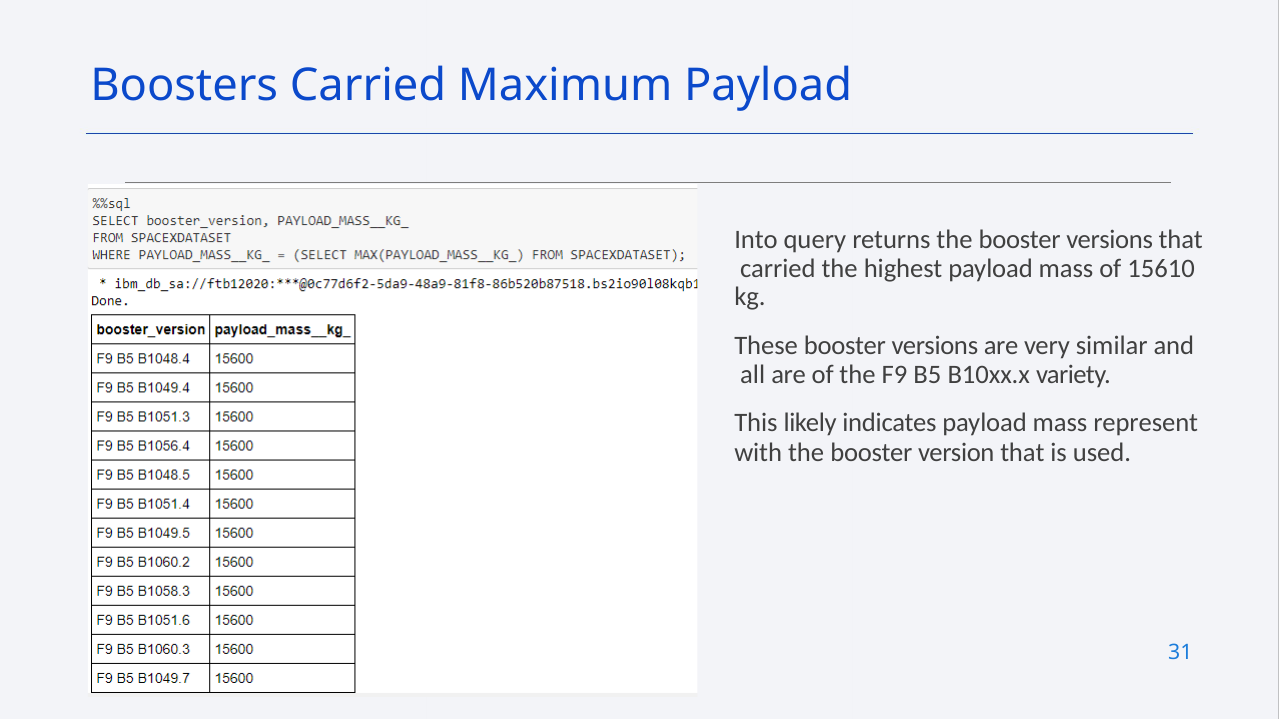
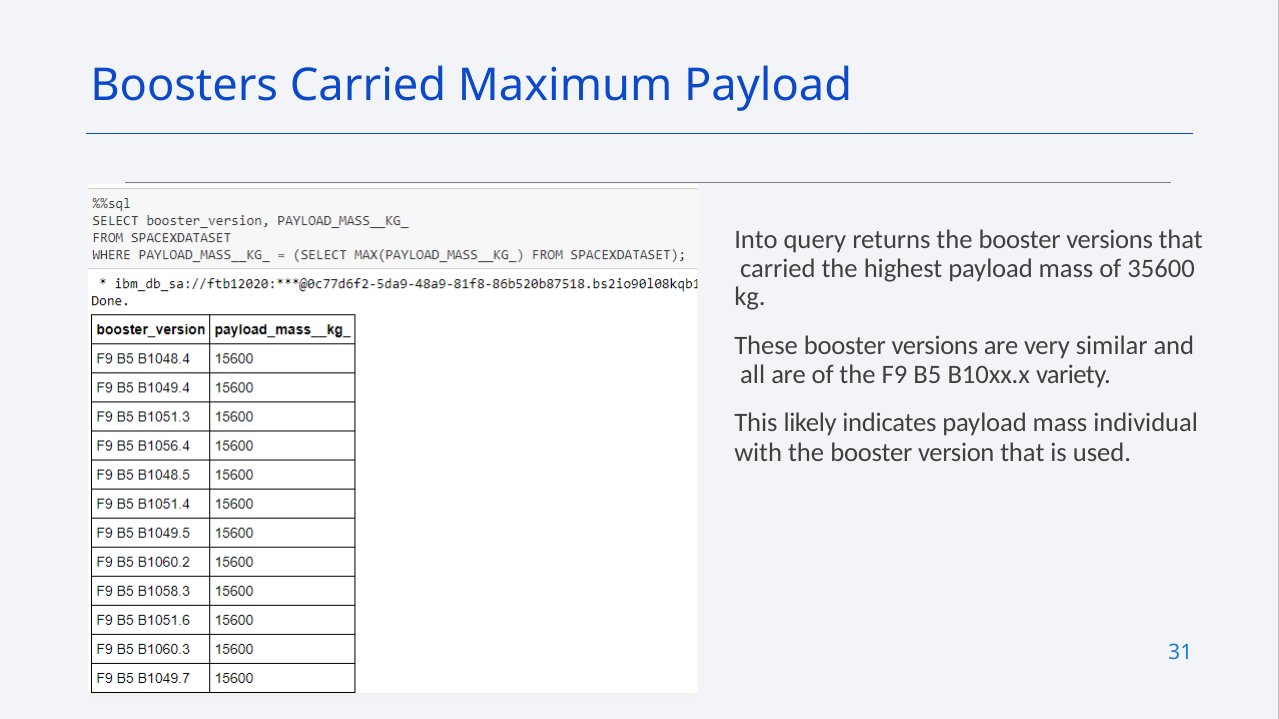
15610: 15610 -> 35600 (1161, 268)
represent: represent -> individual (1146, 423)
